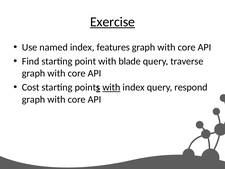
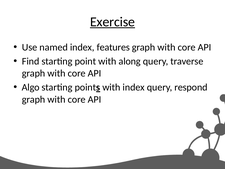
blade: blade -> along (130, 61)
Cost: Cost -> Algo (31, 87)
with underline: present -> none (111, 87)
